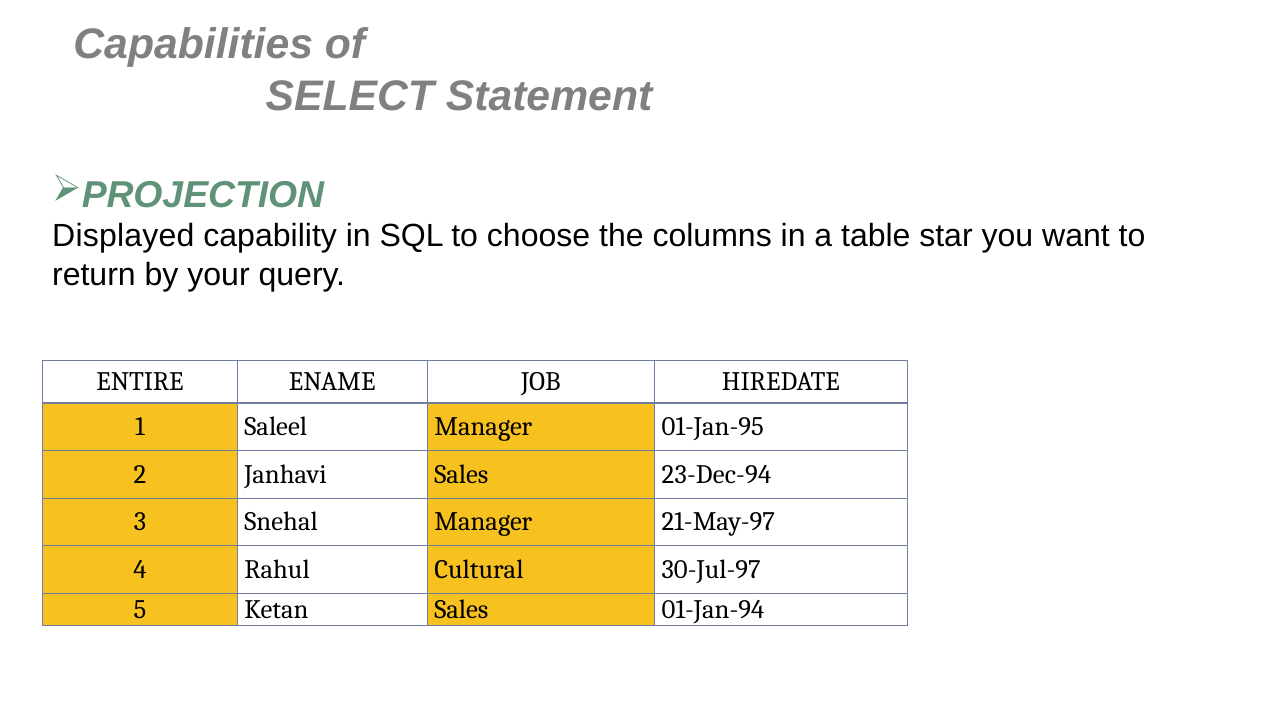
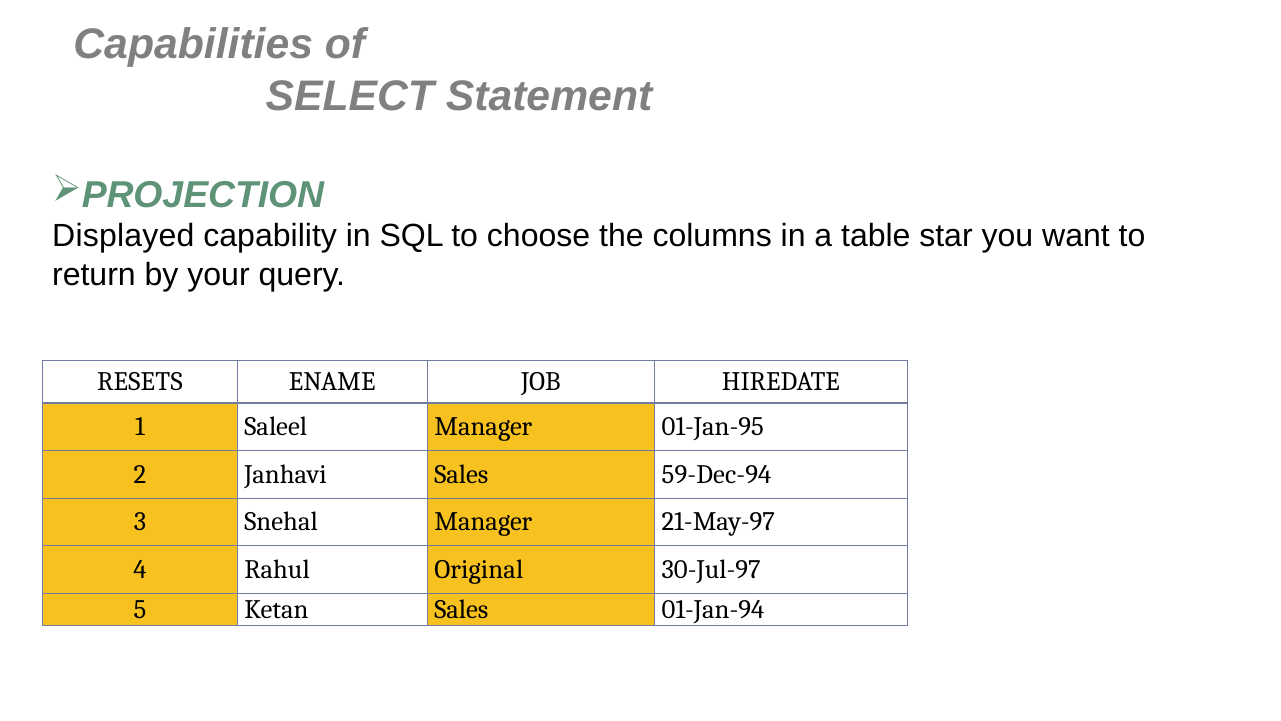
ENTIRE: ENTIRE -> RESETS (140, 381)
23-Dec-94: 23-Dec-94 -> 59-Dec-94 (717, 474)
Cultural: Cultural -> Original (479, 569)
